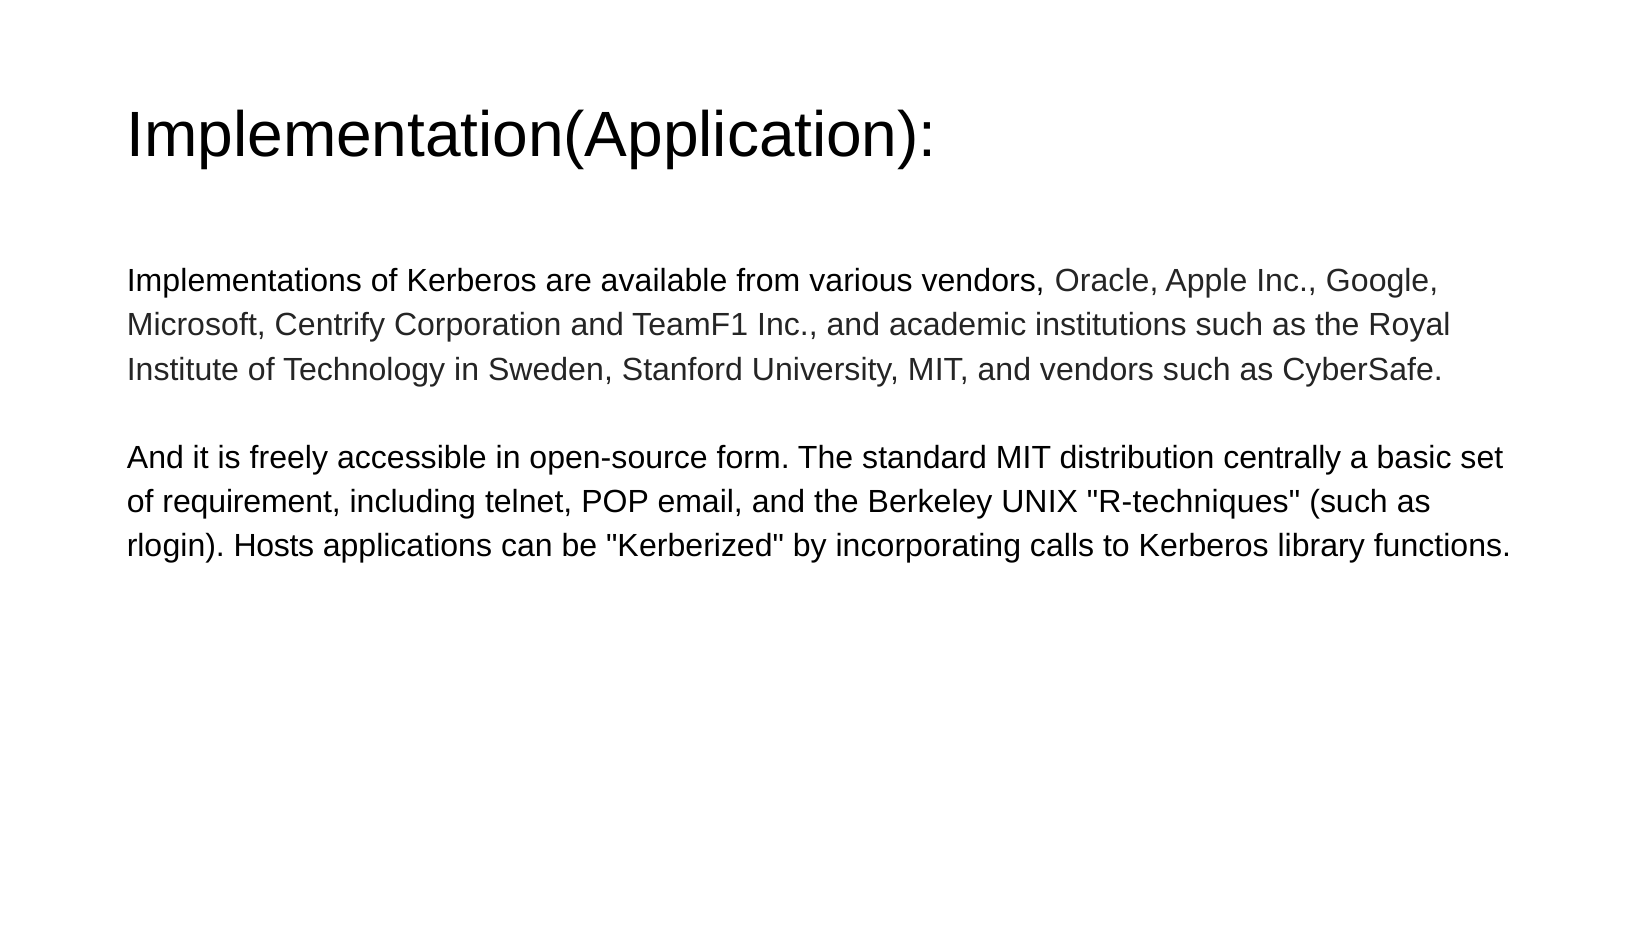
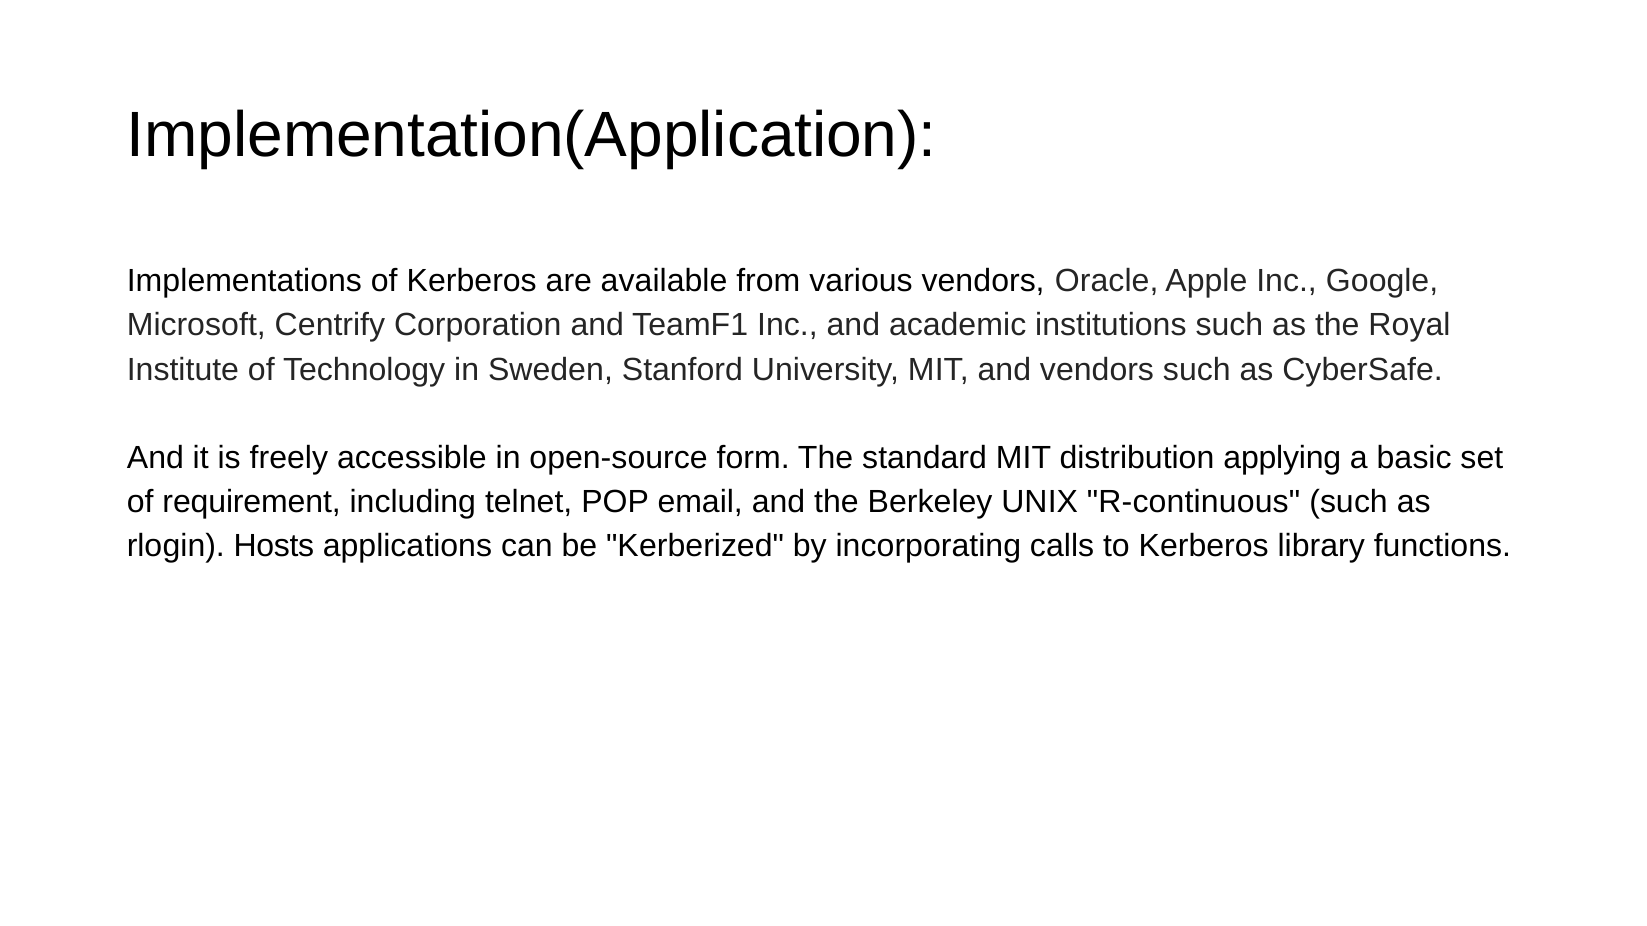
centrally: centrally -> applying (1282, 458)
R-techniques: R-techniques -> R-continuous (1194, 502)
